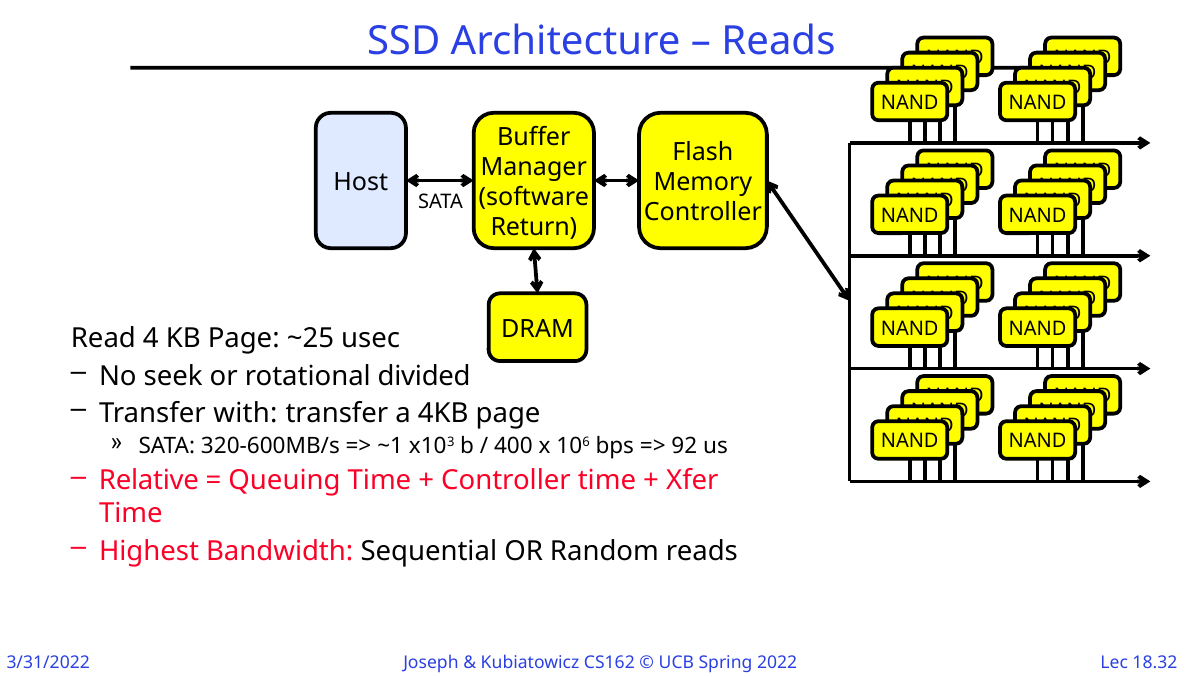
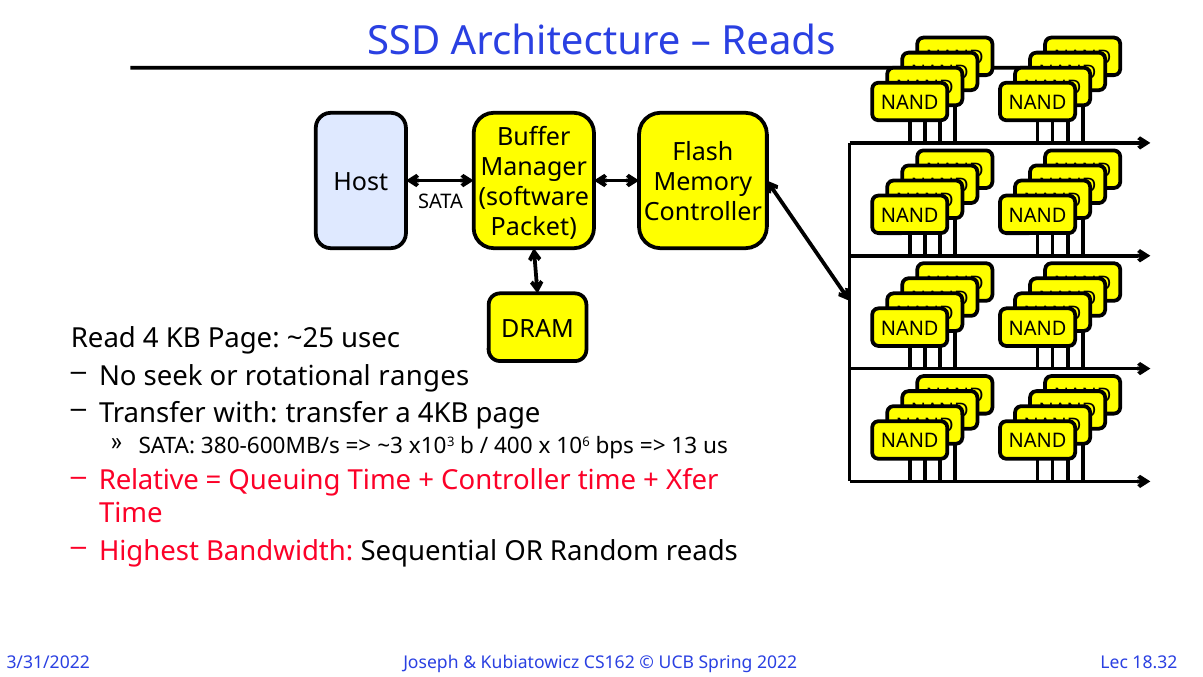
Return: Return -> Packet (534, 227)
divided: divided -> ranges (424, 376)
320-600MB/s: 320-600MB/s -> 380-600MB/s (270, 446)
~1: ~1 -> ~3 (390, 446)
92: 92 -> 13 (684, 446)
